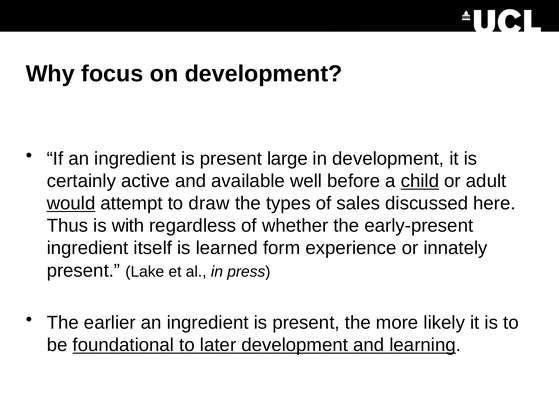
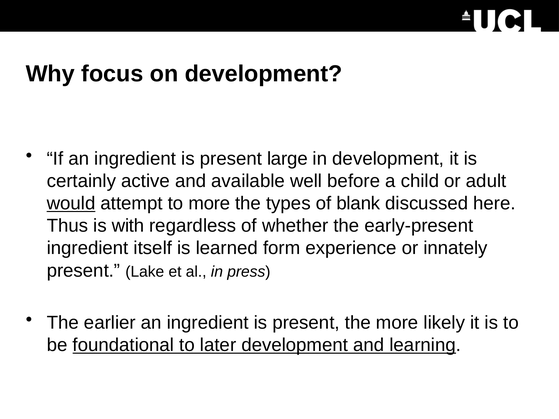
child underline: present -> none (420, 181)
to draw: draw -> more (209, 204)
sales: sales -> blank (358, 204)
